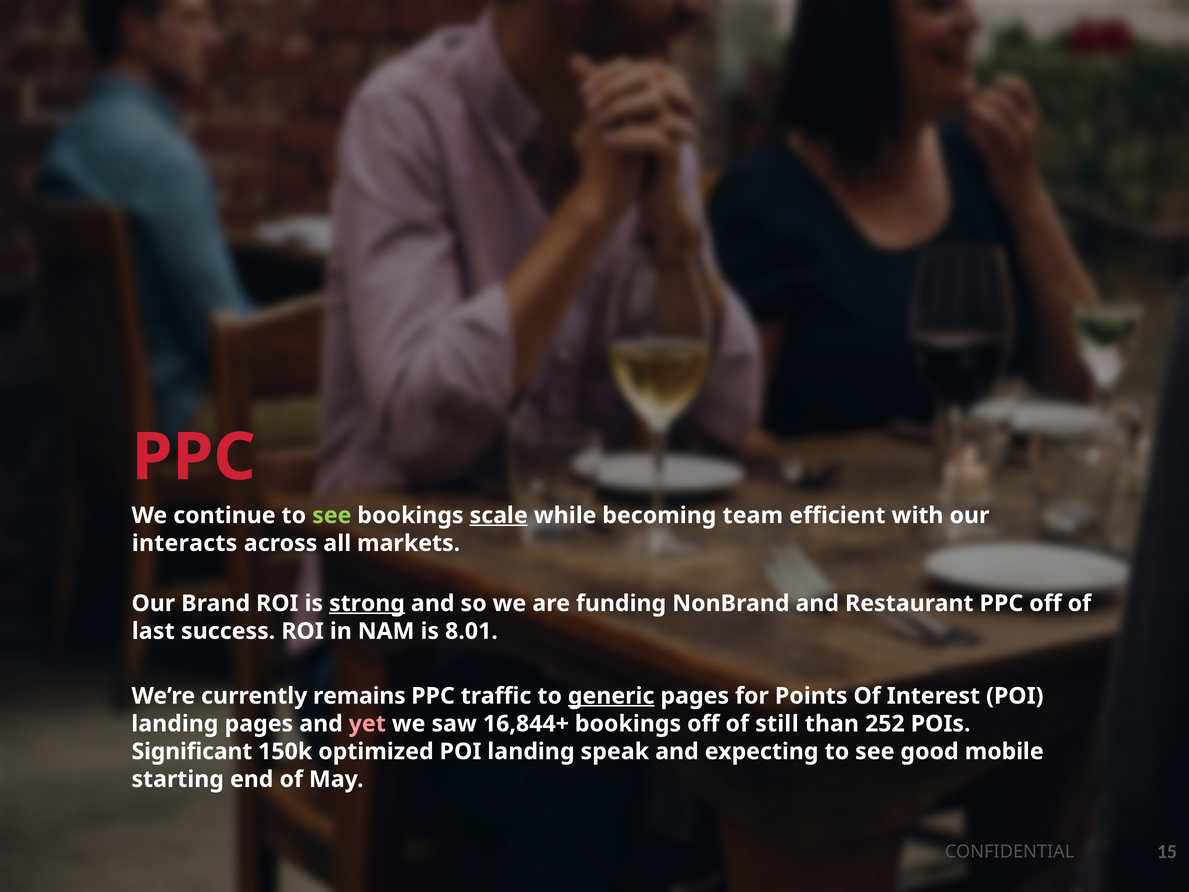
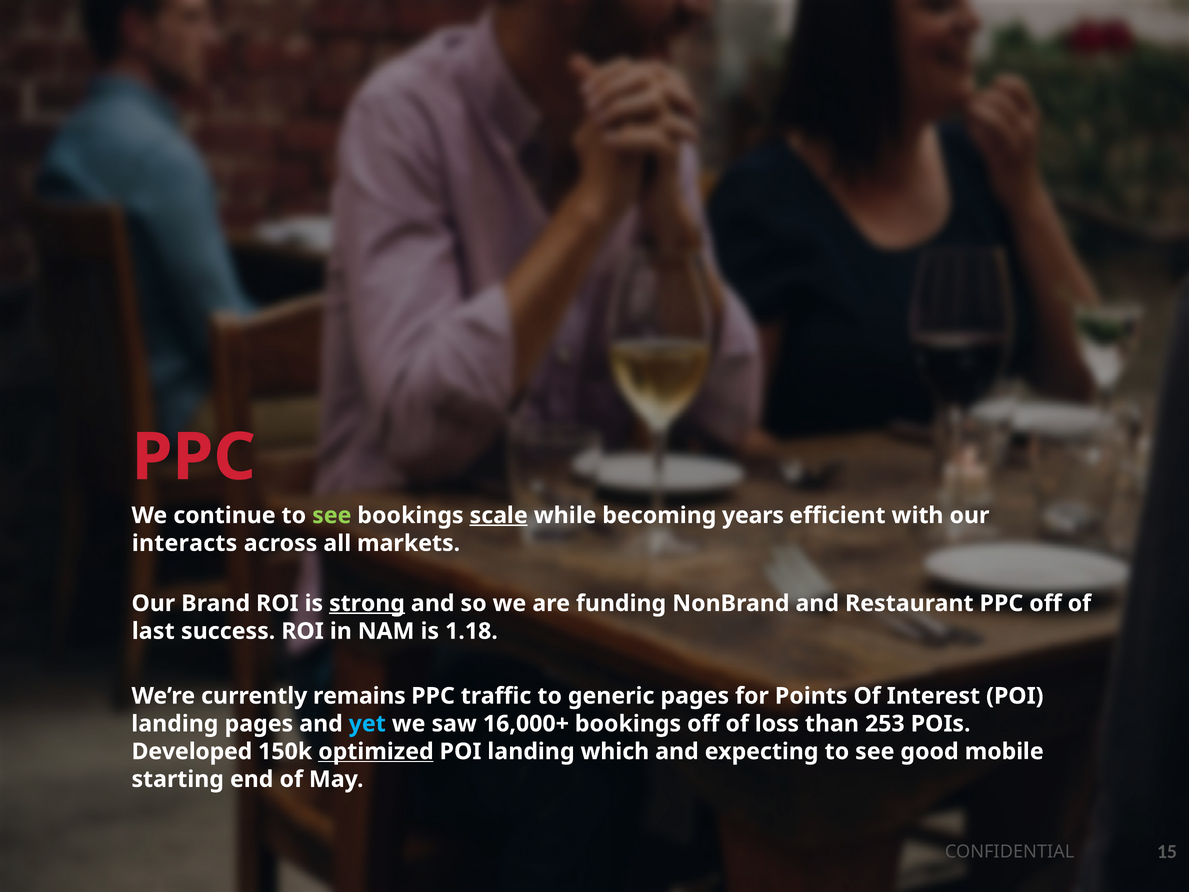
team: team -> years (753, 515)
8.01: 8.01 -> 1.18 (471, 631)
generic underline: present -> none (611, 696)
yet colour: pink -> light blue (367, 724)
16,844+: 16,844+ -> 16,000+ (526, 724)
still: still -> loss (777, 724)
252: 252 -> 253 (885, 724)
Significant: Significant -> Developed (192, 751)
optimized underline: none -> present (376, 751)
speak: speak -> which (615, 751)
